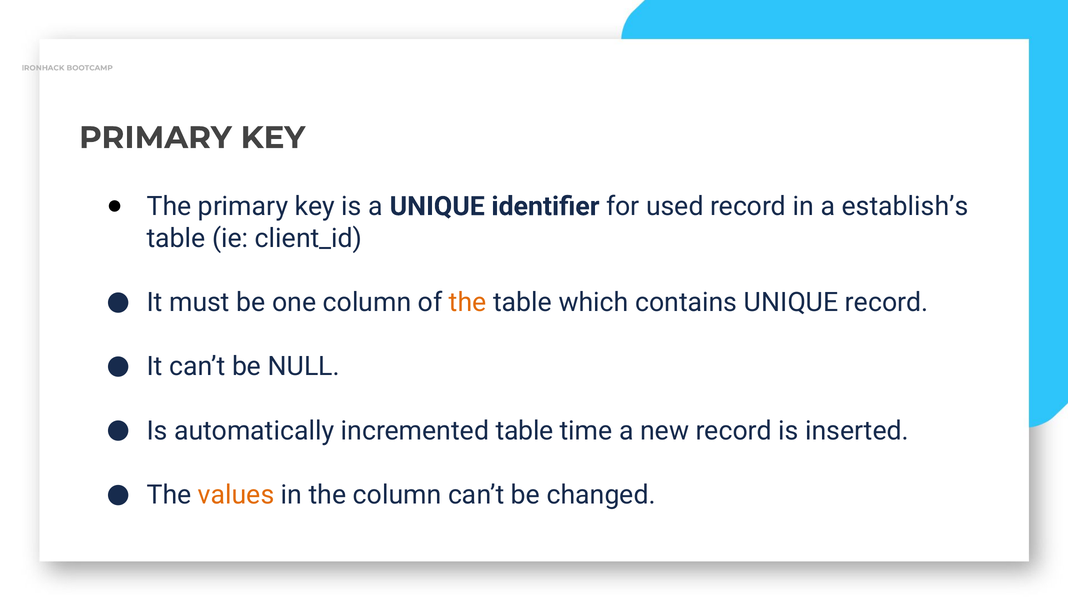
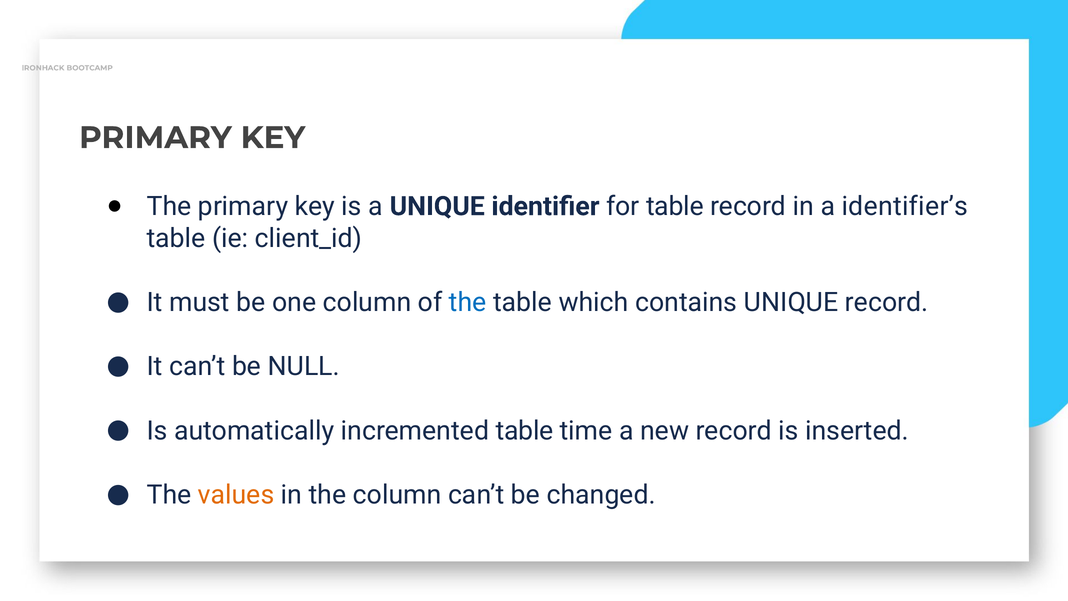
for used: used -> table (675, 206)
establish’s: establish’s -> identifier’s (905, 206)
the colour: orange -> blue (468, 302)
